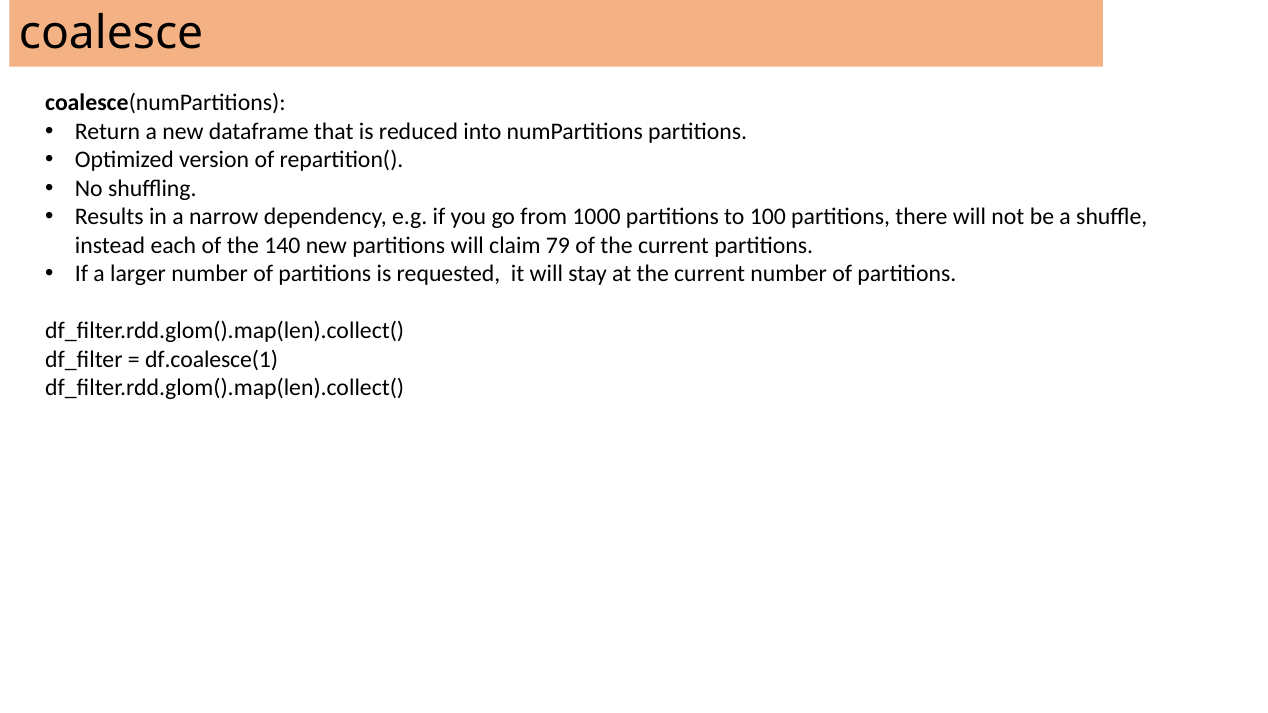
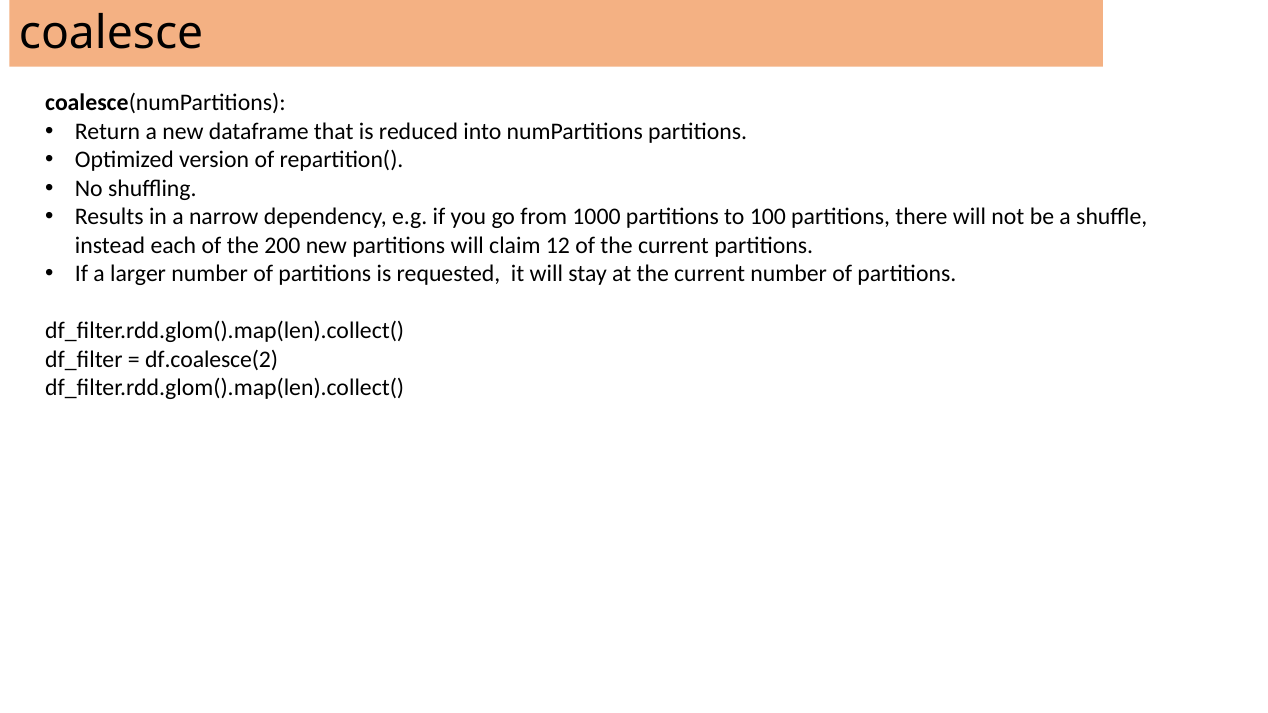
140: 140 -> 200 (282, 246)
79: 79 -> 12 (558, 246)
df.coalesce(1: df.coalesce(1 -> df.coalesce(2 (212, 360)
